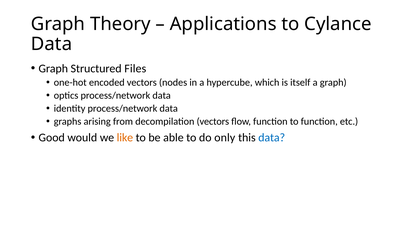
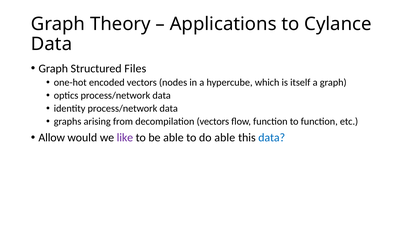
Good: Good -> Allow (52, 138)
like colour: orange -> purple (125, 138)
do only: only -> able (225, 138)
